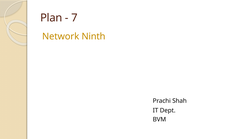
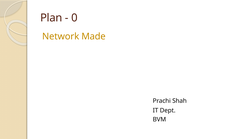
7: 7 -> 0 (74, 18)
Ninth: Ninth -> Made (93, 36)
